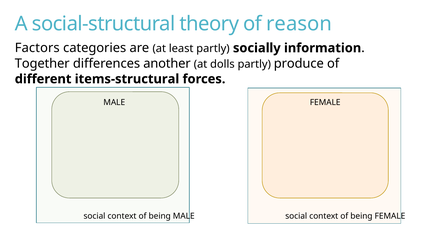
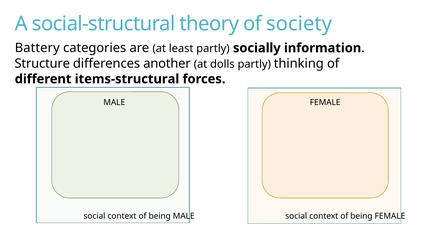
reason: reason -> society (299, 24)
Factors: Factors -> Battery (37, 48)
Together: Together -> Structure (42, 63)
produce: produce -> thinking (299, 63)
